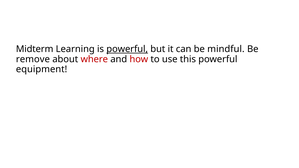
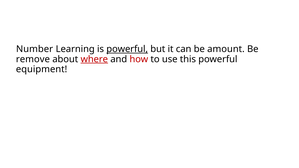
Midterm: Midterm -> Number (35, 49)
mindful: mindful -> amount (226, 49)
where underline: none -> present (94, 59)
